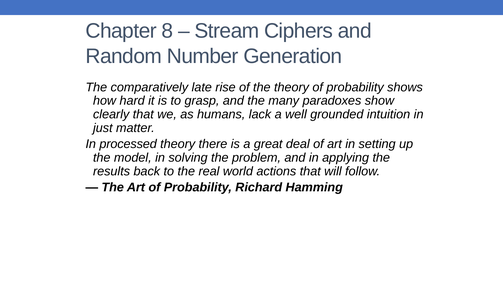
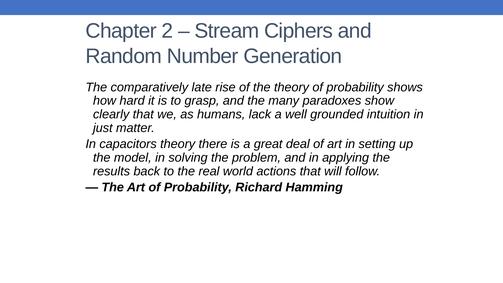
8: 8 -> 2 (167, 31)
processed: processed -> capacitors (128, 144)
